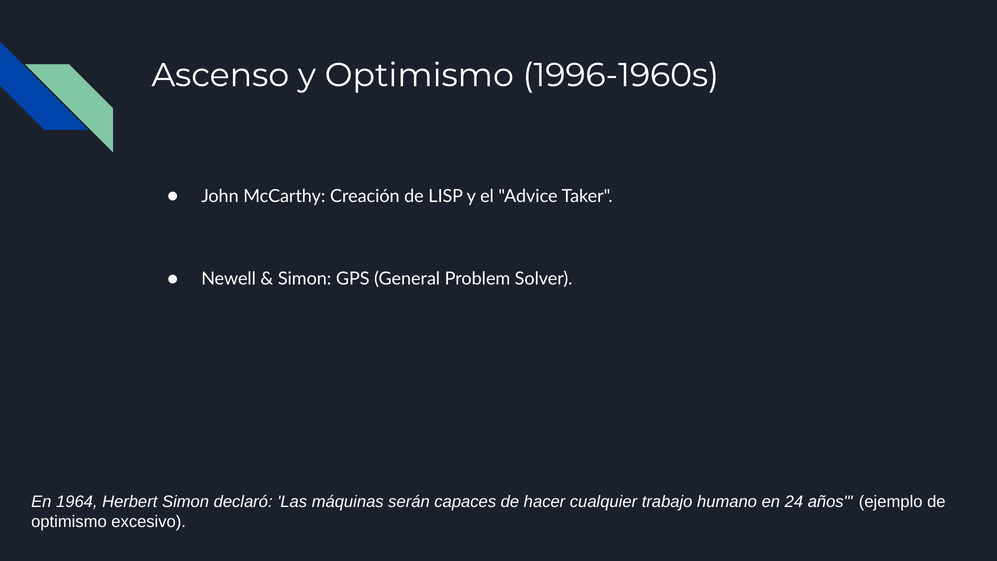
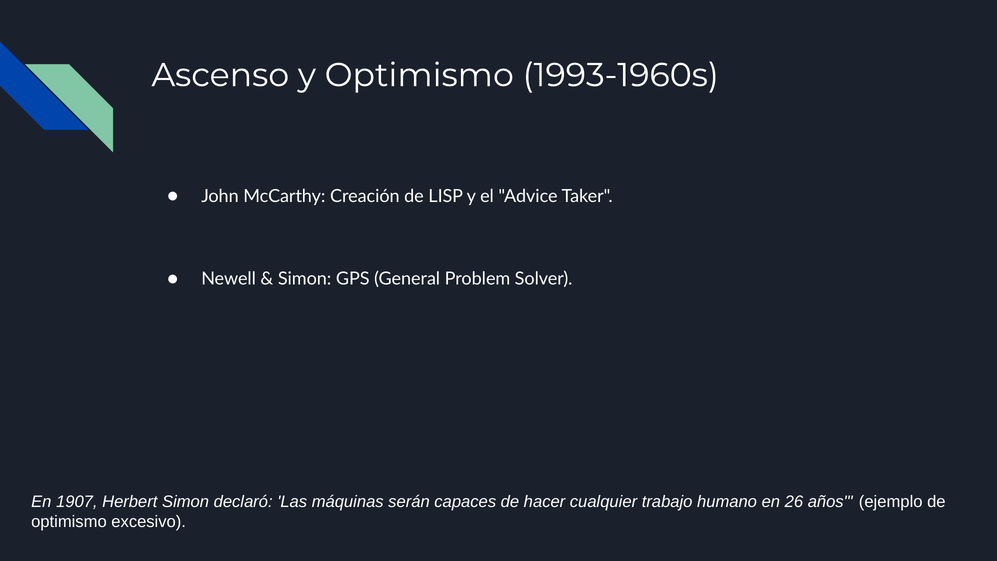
1996-1960s: 1996-1960s -> 1993-1960s (621, 75)
1964: 1964 -> 1907 (77, 502)
24: 24 -> 26 (794, 502)
